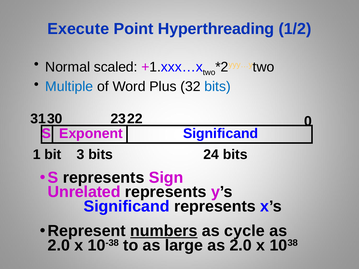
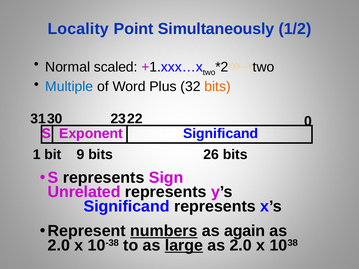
Execute: Execute -> Locality (78, 29)
Hyperthreading: Hyperthreading -> Simultaneously (216, 29)
bits colour: blue -> orange (218, 87)
3: 3 -> 9 (81, 155)
24: 24 -> 26 (211, 155)
cycle: cycle -> again (245, 231)
large underline: none -> present (184, 246)
